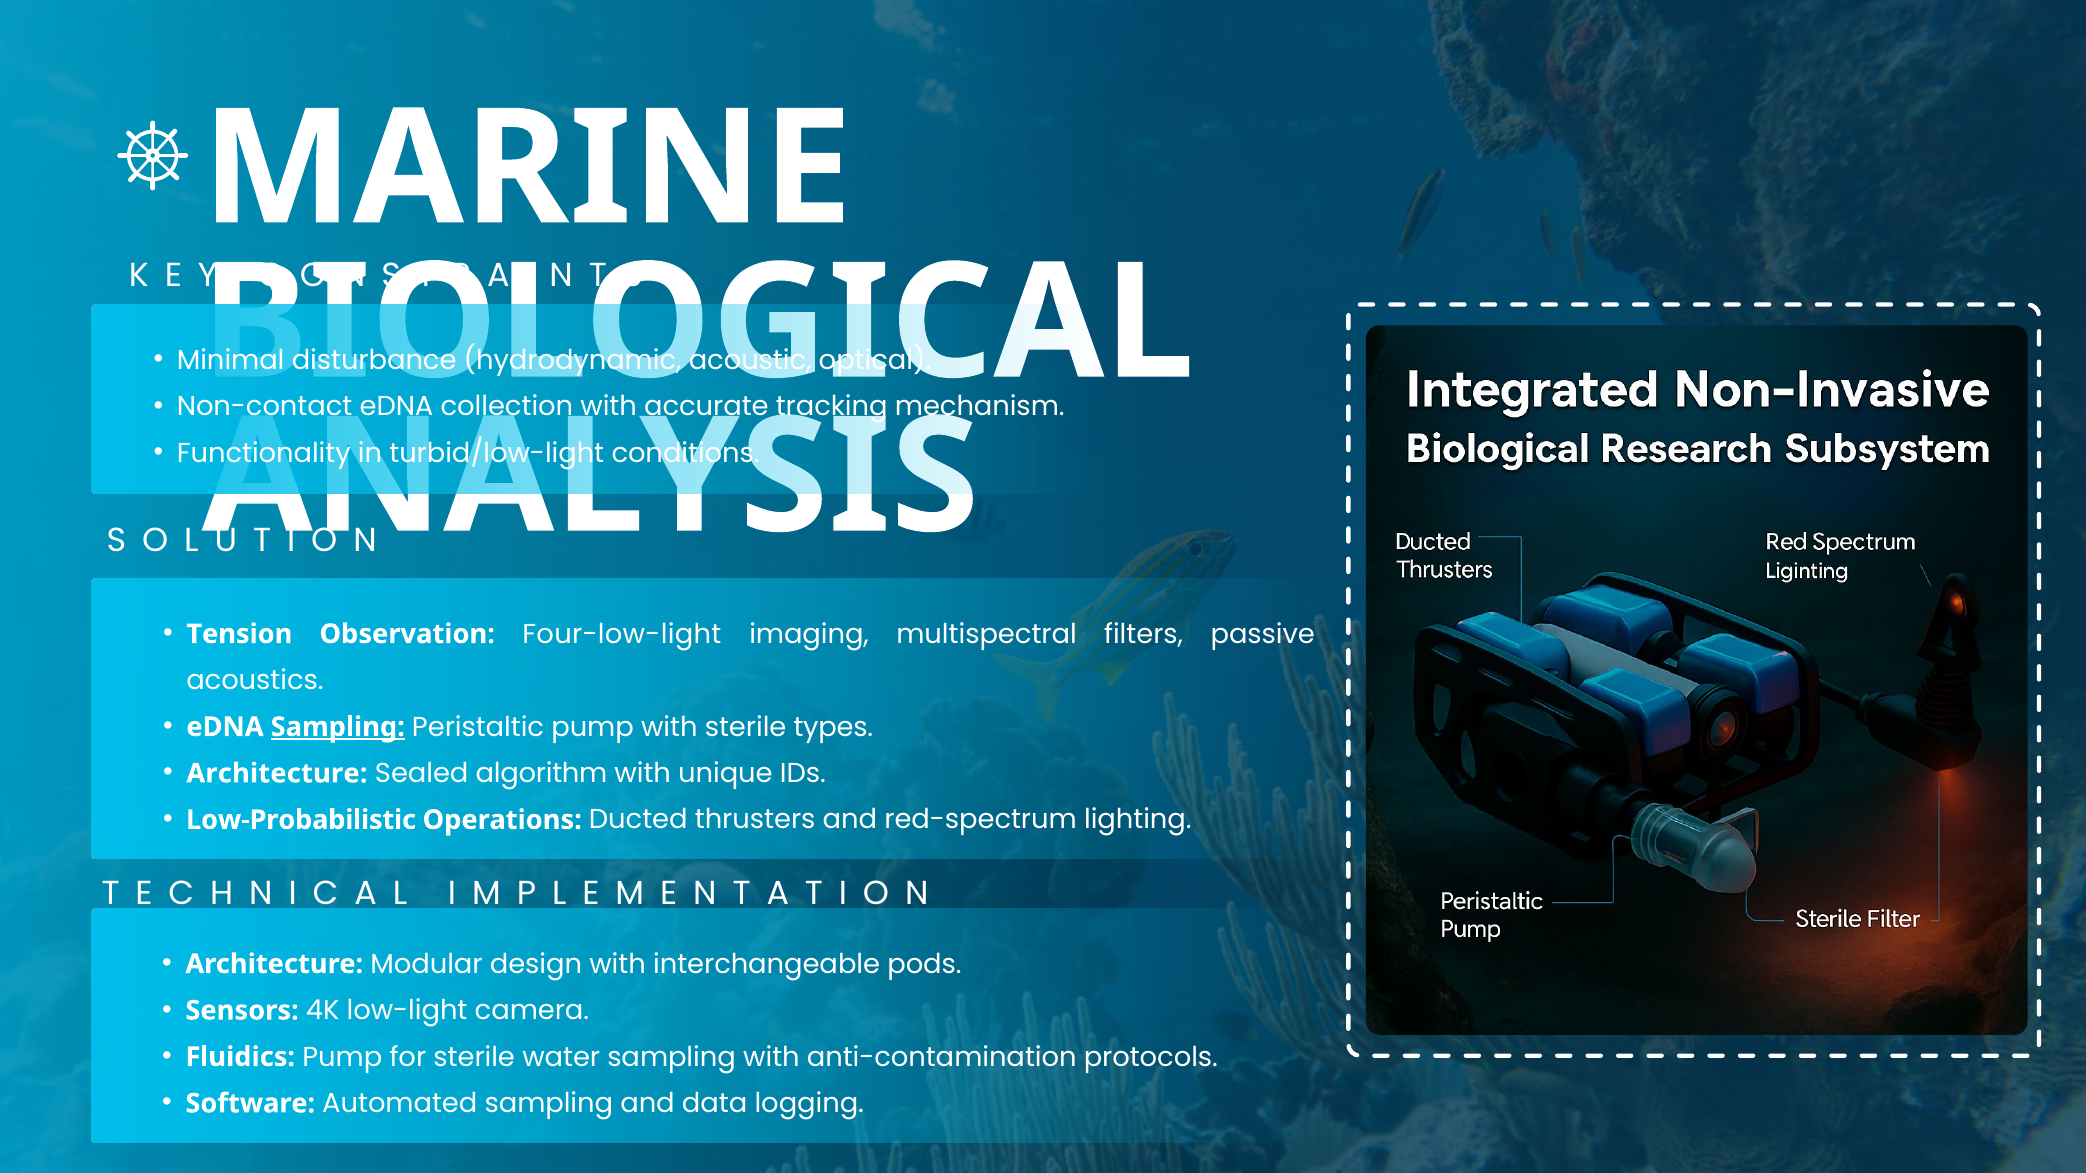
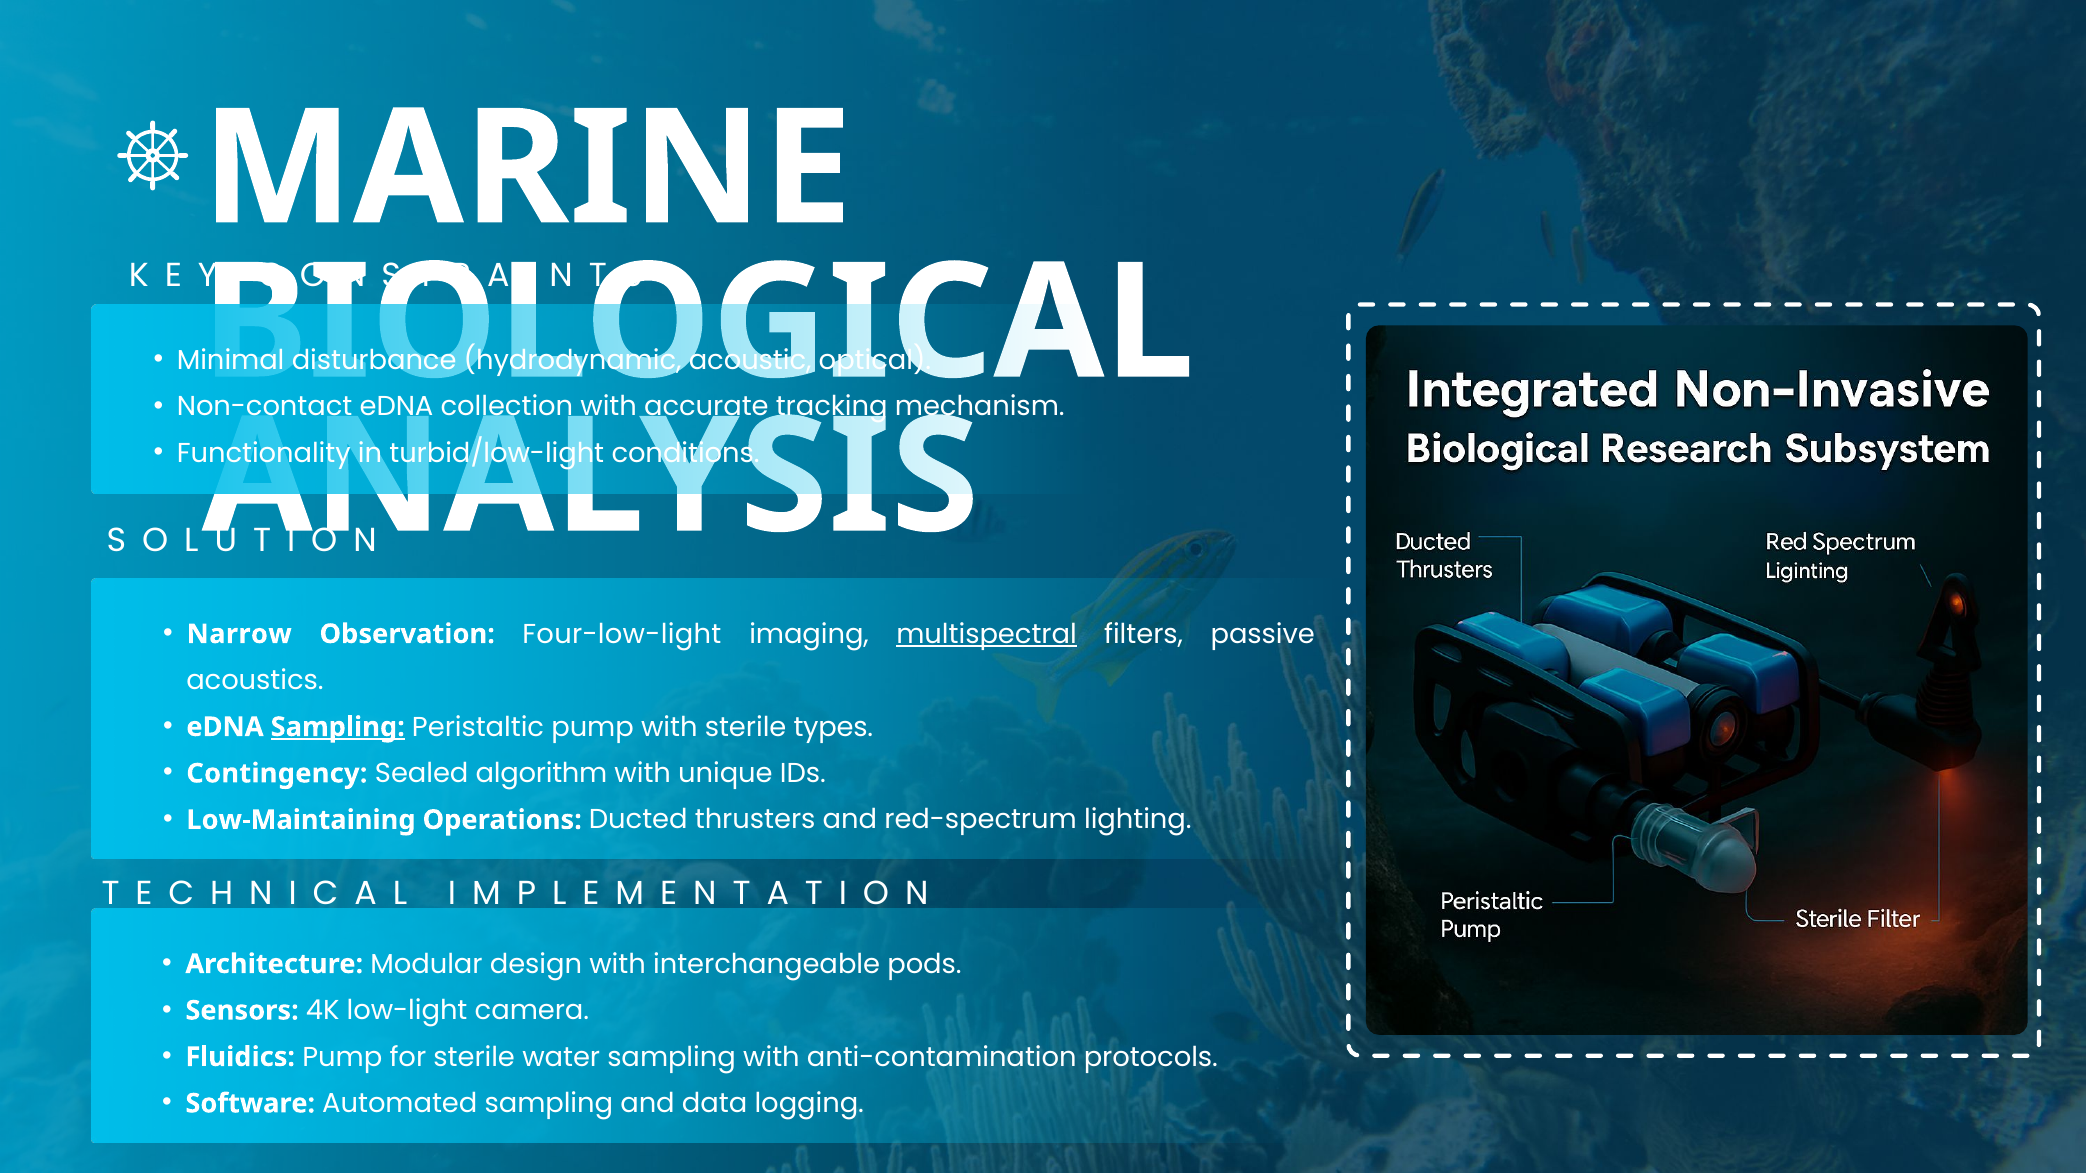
Tension: Tension -> Narrow (239, 634)
multispectral underline: none -> present (987, 634)
Architecture: Architecture -> Contingency (277, 774)
Low-Probabilistic: Low-Probabilistic -> Low-Maintaining (301, 820)
